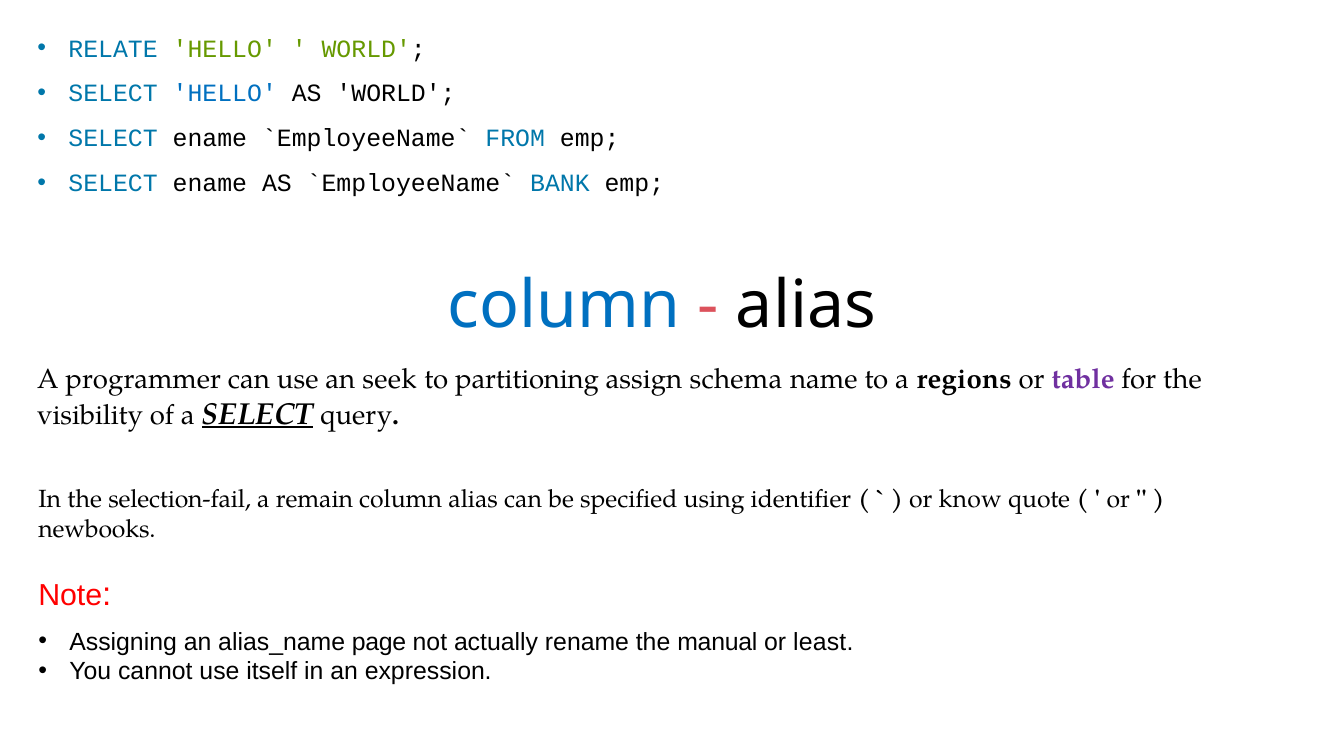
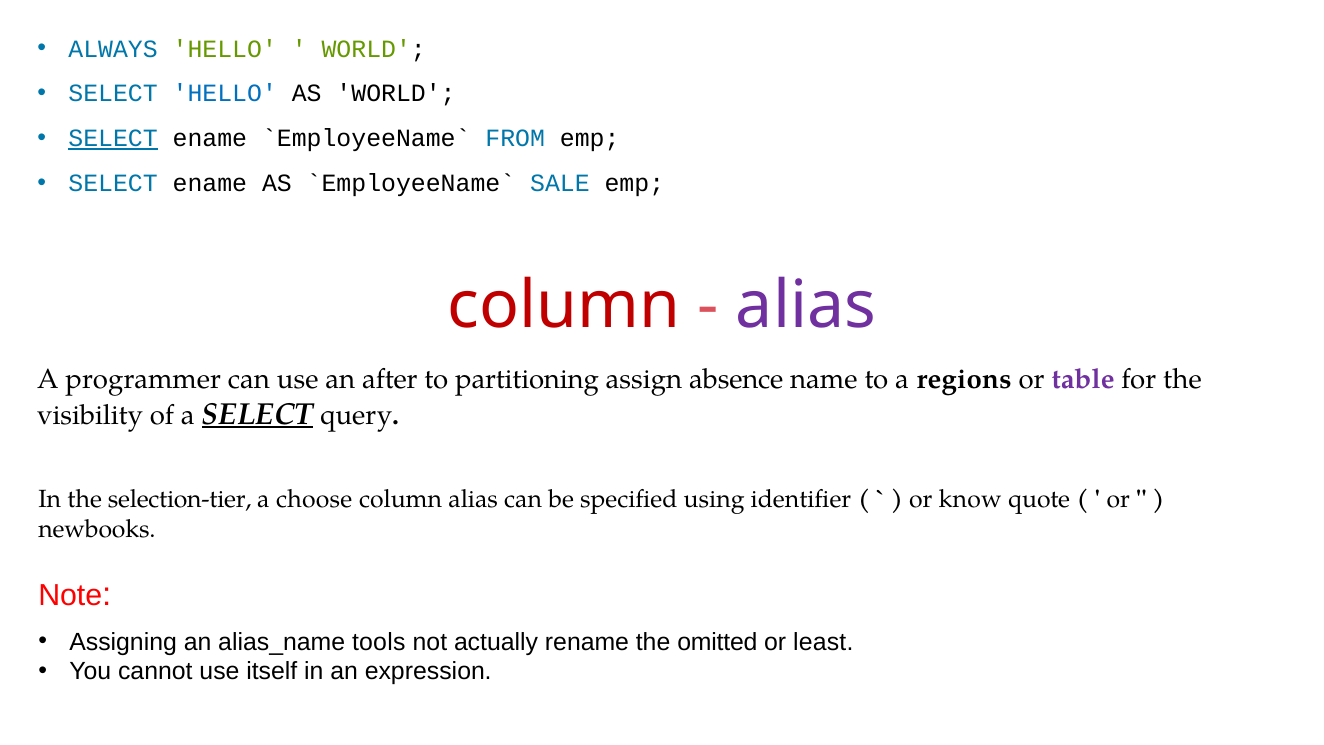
RELATE: RELATE -> ALWAYS (113, 49)
SELECT underline: none -> present (113, 138)
BANK: BANK -> SALE (560, 183)
column colour: blue -> red (564, 306)
alias colour: black -> purple (806, 306)
seek: seek -> after (390, 379)
schema: schema -> absence (736, 379)
selection-fail: selection-fail -> selection-tier (180, 499)
remain: remain -> choose (314, 499)
page: page -> tools (379, 642)
manual: manual -> omitted (717, 642)
